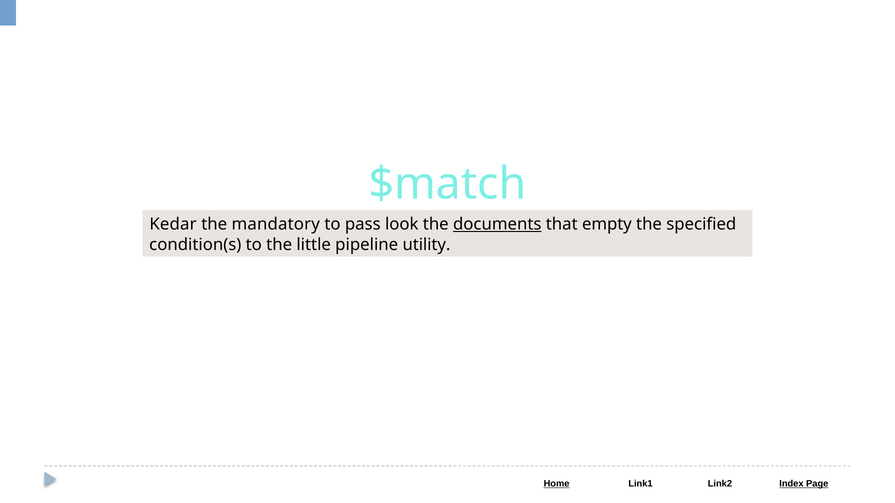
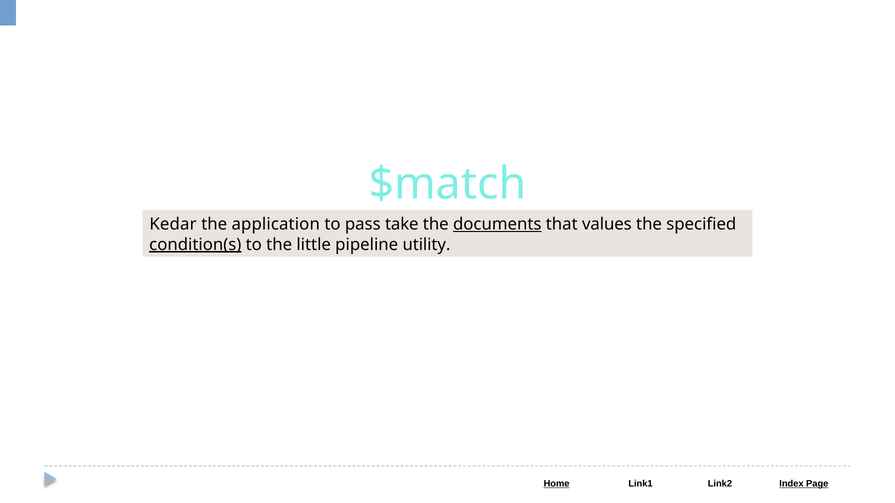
mandatory: mandatory -> application (276, 225)
look: look -> take (402, 225)
empty: empty -> values (607, 225)
condition(s underline: none -> present (195, 245)
